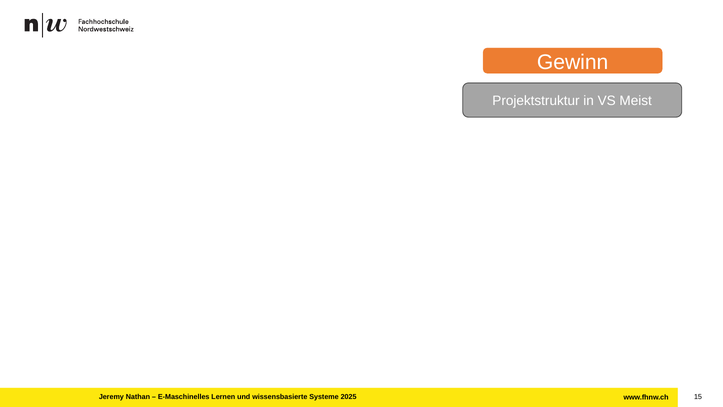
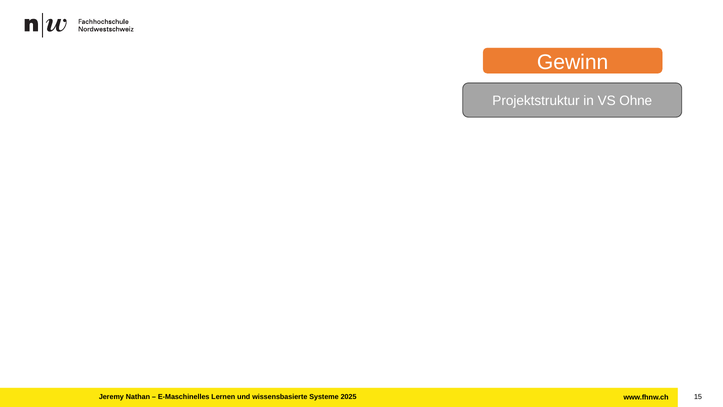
Meist: Meist -> Ohne (636, 101)
